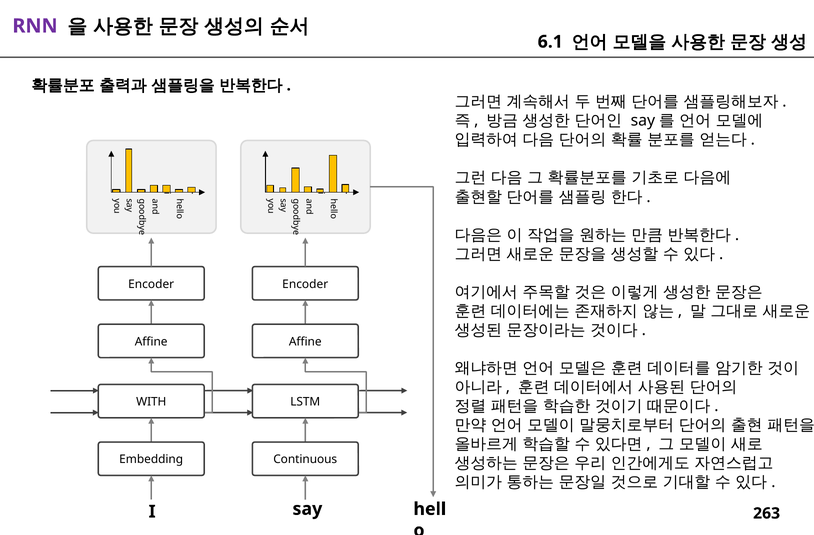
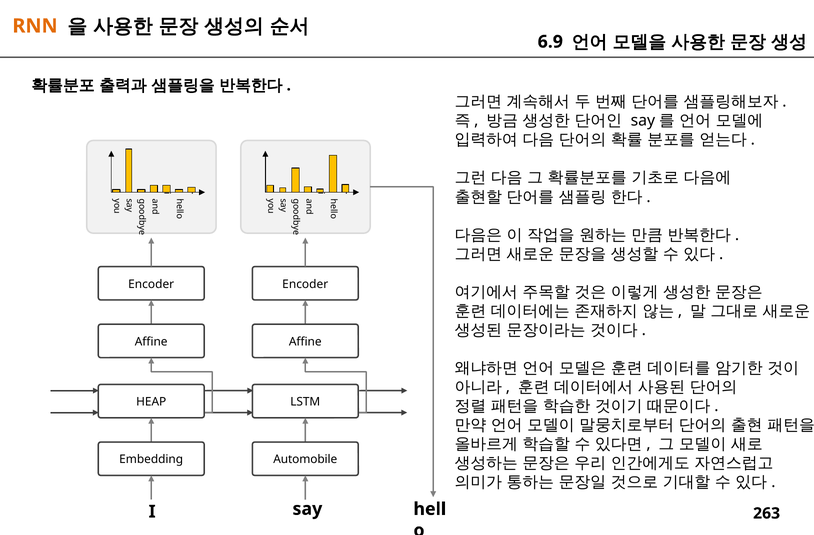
RNN colour: purple -> orange (35, 26)
6.1: 6.1 -> 6.9 (550, 42)
WITH: WITH -> HEAP (151, 402)
Continuous: Continuous -> Automobile (305, 459)
